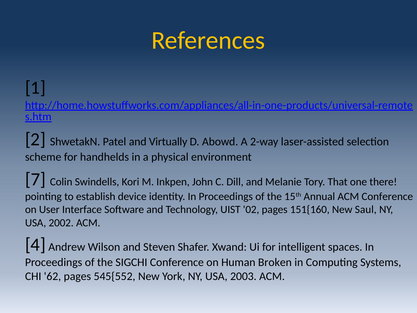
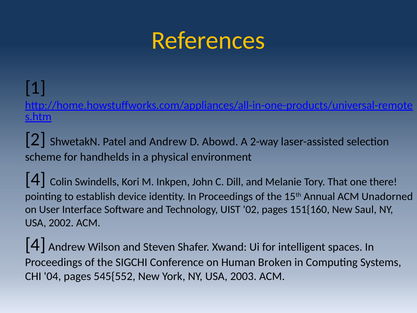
and Virtually: Virtually -> Andrew (168, 142)
7: 7 -> 4 (35, 179)
ACM Conference: Conference -> Unadorned (387, 196)
62: 62 -> 04 (53, 276)
